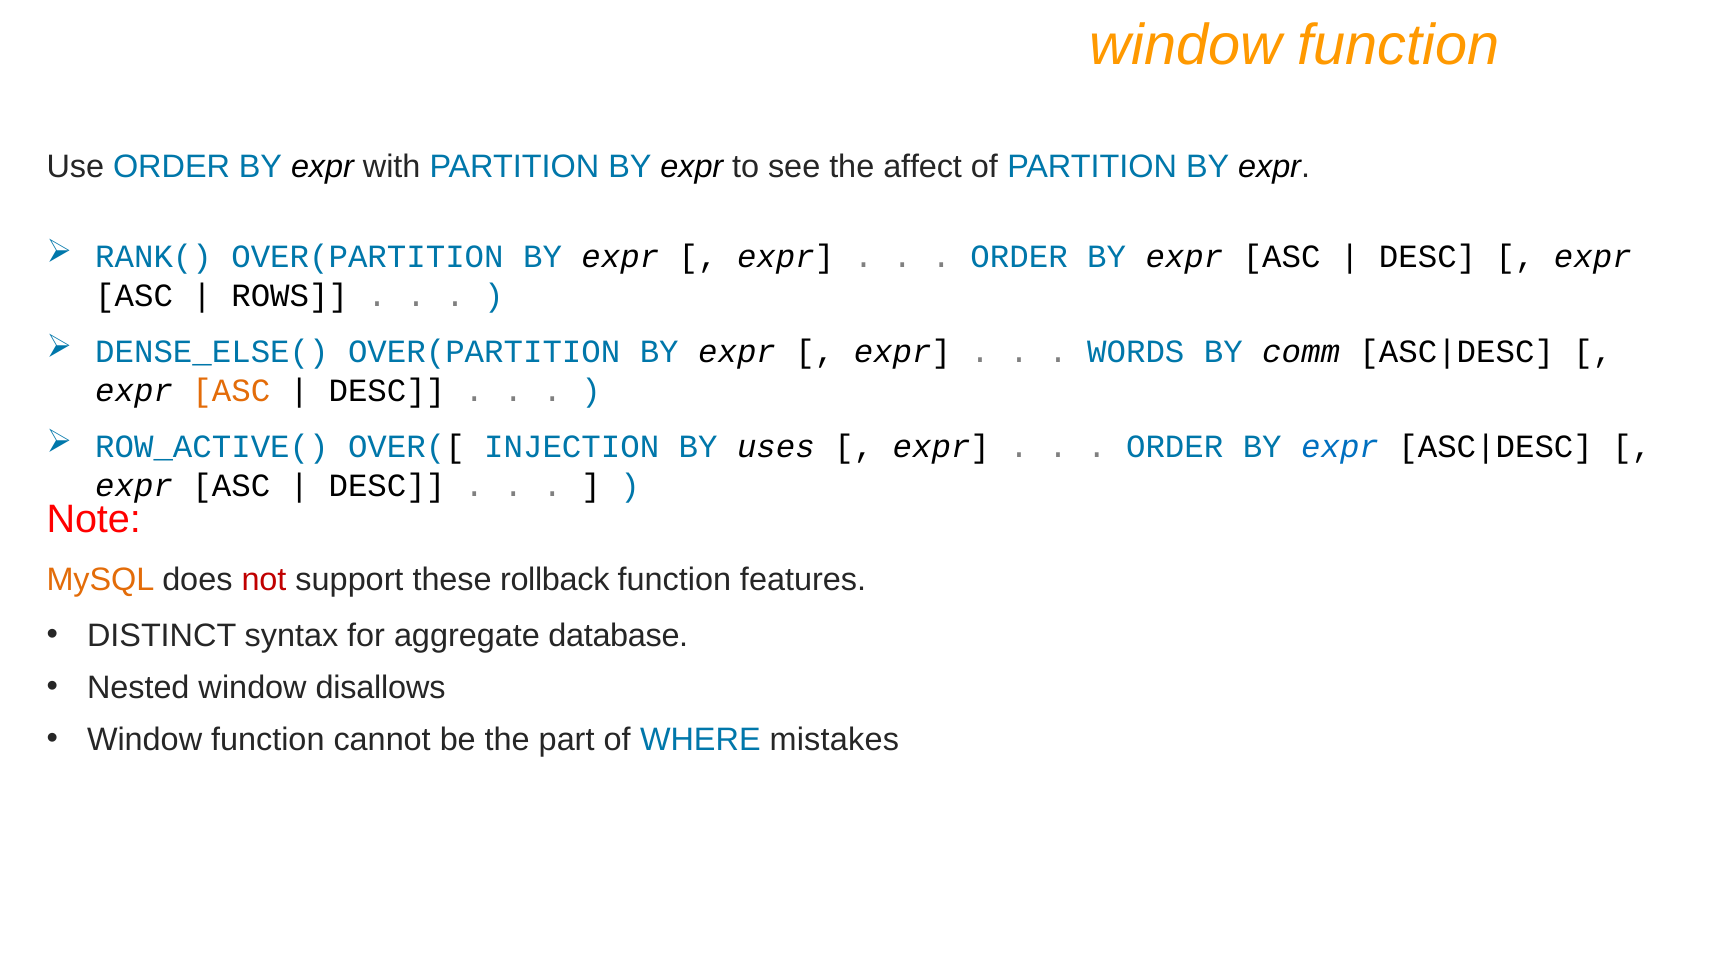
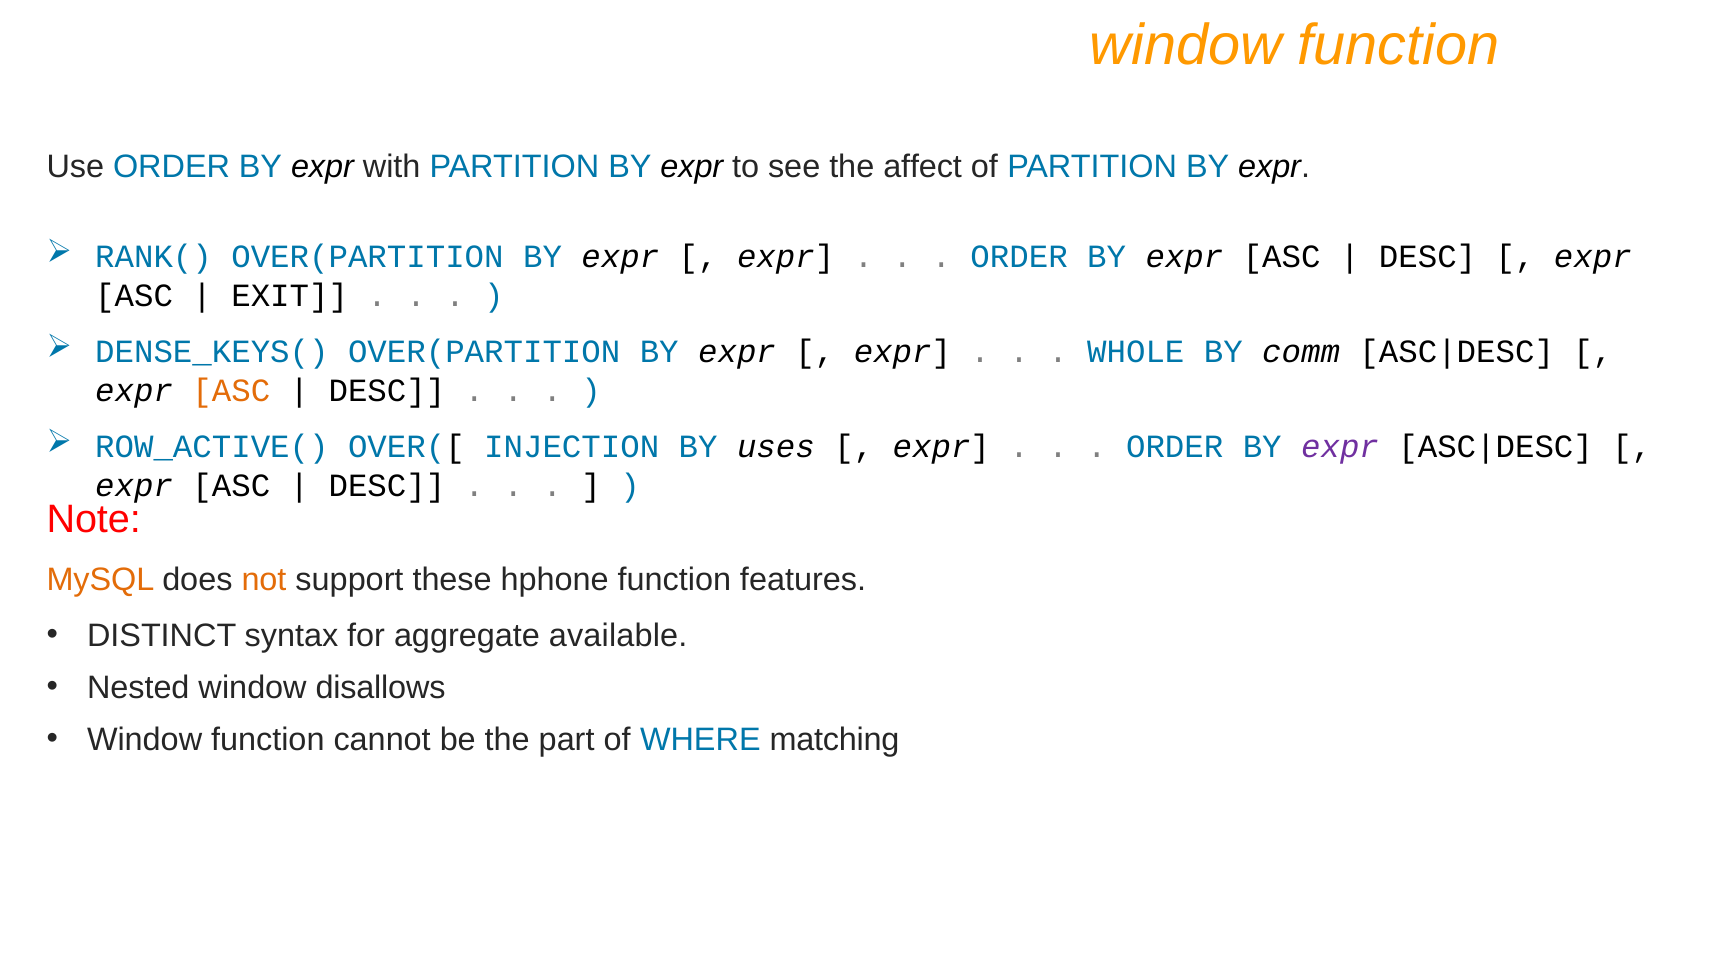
ROWS: ROWS -> EXIT (290, 295)
DENSE_ELSE(: DENSE_ELSE( -> DENSE_KEYS( (212, 352)
WORDS: WORDS -> WHOLE (1136, 352)
expr colour: blue -> purple (1340, 447)
not colour: red -> orange (264, 579)
rollback: rollback -> hphone (555, 579)
database: database -> available (618, 635)
mistakes: mistakes -> matching (835, 739)
